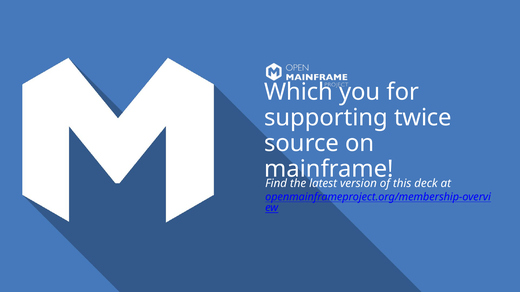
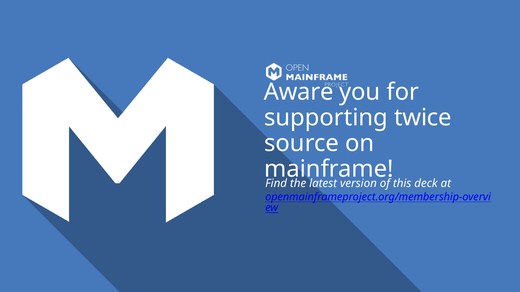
Which: Which -> Aware (299, 92)
